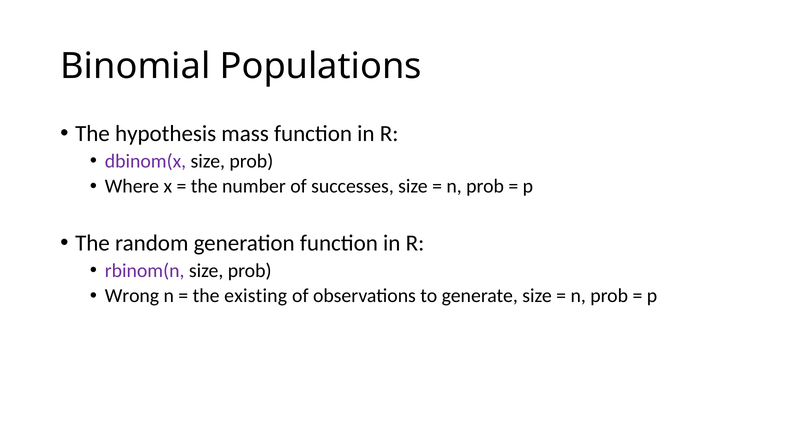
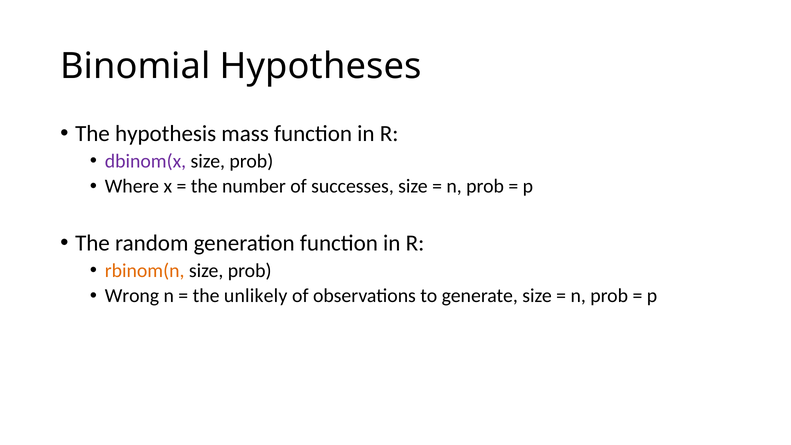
Populations: Populations -> Hypotheses (321, 66)
rbinom(n colour: purple -> orange (145, 270)
existing: existing -> unlikely (256, 296)
